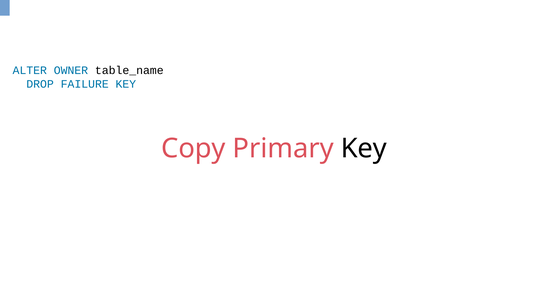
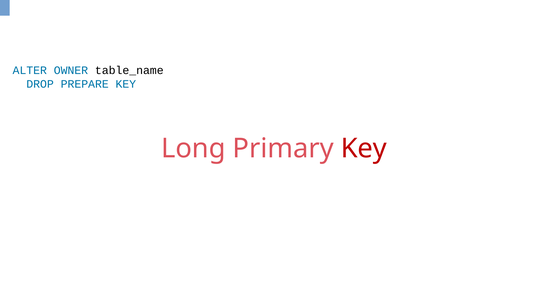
FAILURE: FAILURE -> PREPARE (85, 84)
Copy: Copy -> Long (193, 149)
Key colour: black -> red (364, 149)
